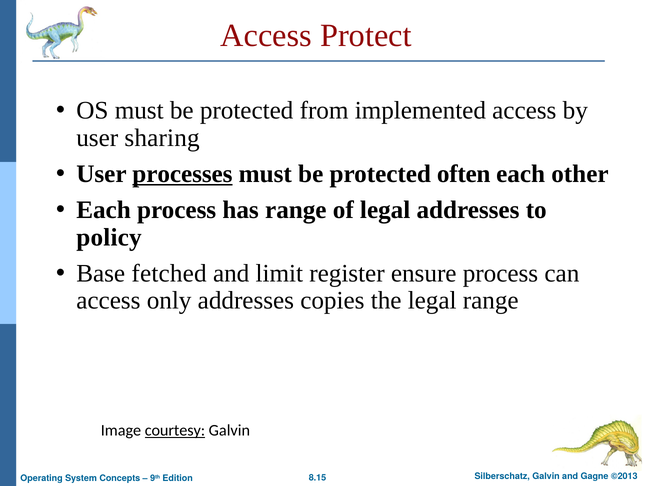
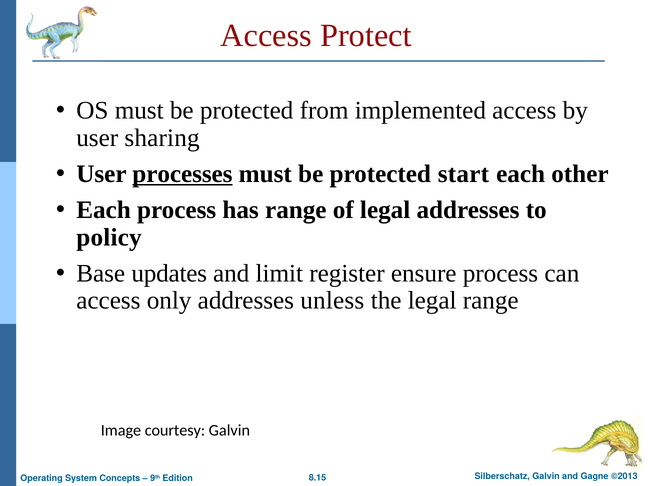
often: often -> start (463, 174)
fetched: fetched -> updates (169, 273)
copies: copies -> unless (332, 301)
courtesy underline: present -> none (175, 431)
